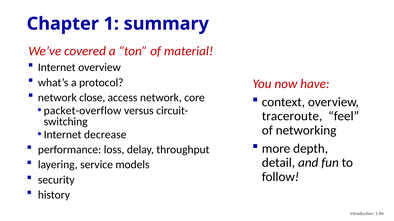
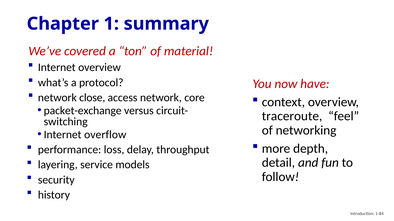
packet-overflow: packet-overflow -> packet-exchange (83, 111)
decrease: decrease -> overflow (105, 135)
